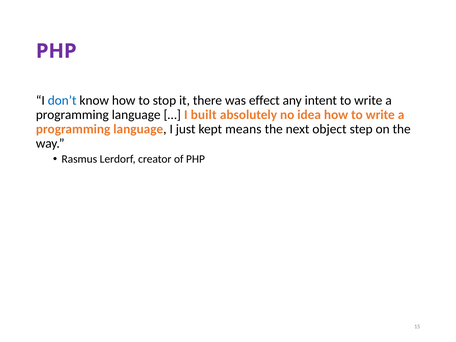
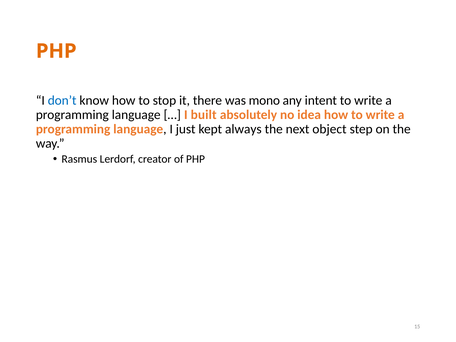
PHP colour: purple -> orange (56, 51)
effect: effect -> mono (264, 100)
means: means -> always (243, 129)
